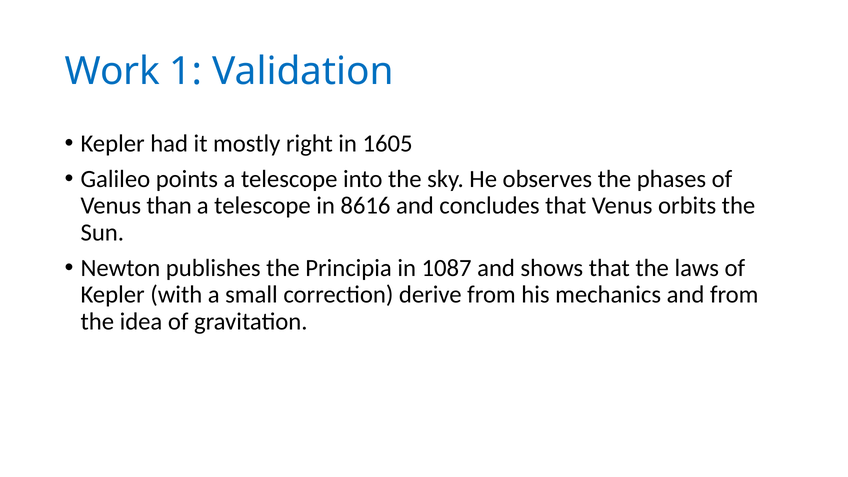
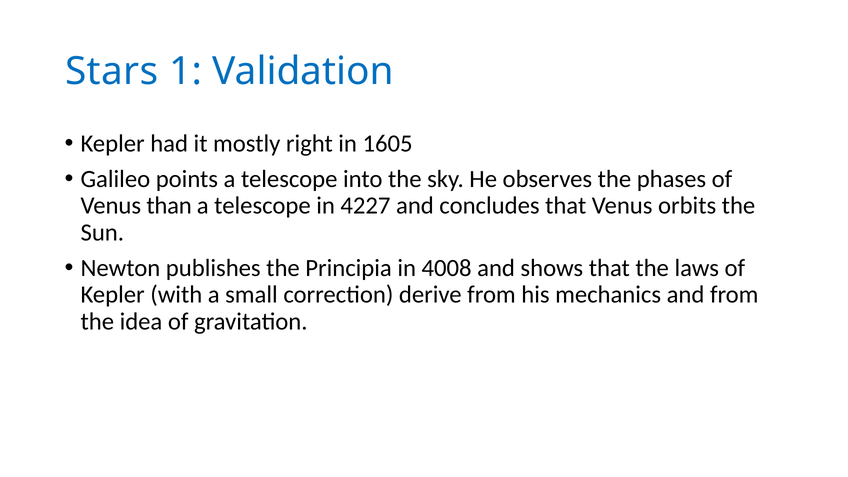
Work: Work -> Stars (112, 71)
8616: 8616 -> 4227 (365, 206)
1087: 1087 -> 4008 (447, 268)
